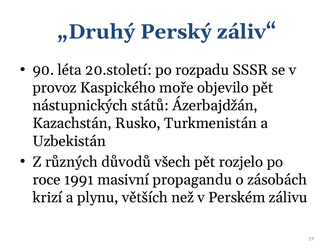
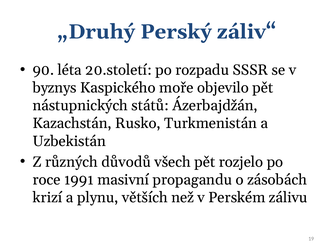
provoz: provoz -> byznys (55, 88)
